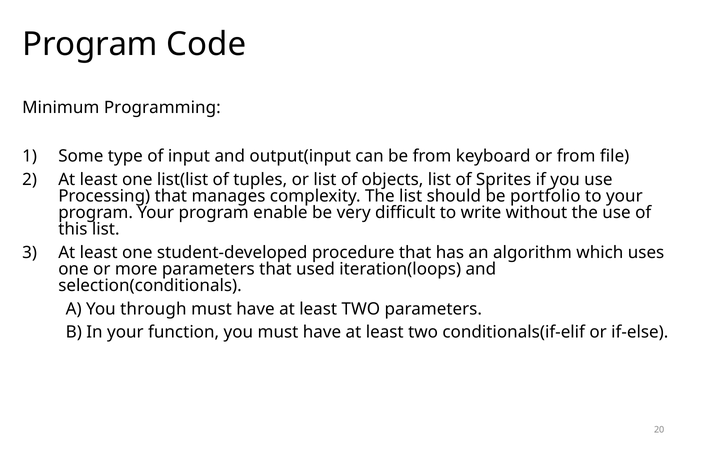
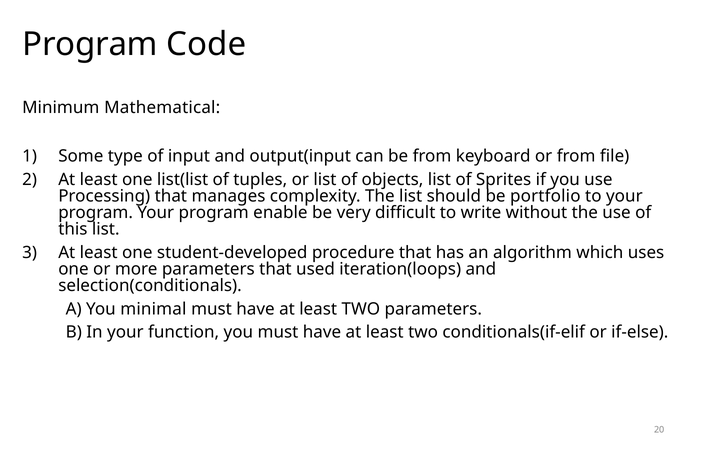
Programming: Programming -> Mathematical (162, 108)
through: through -> minimal (153, 309)
